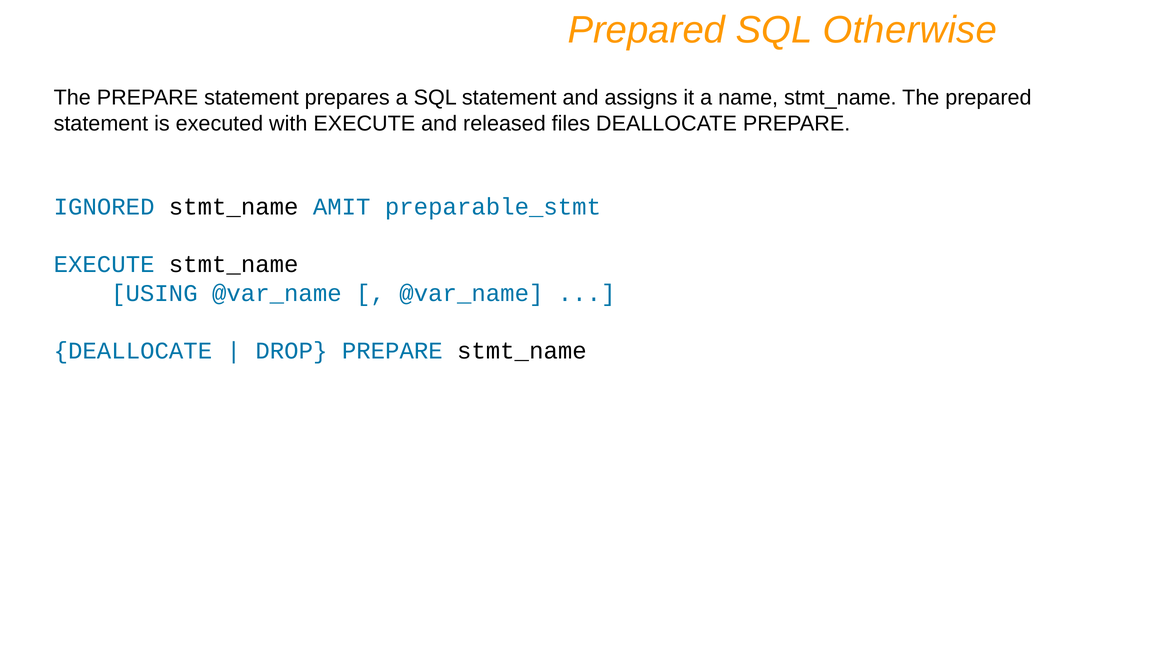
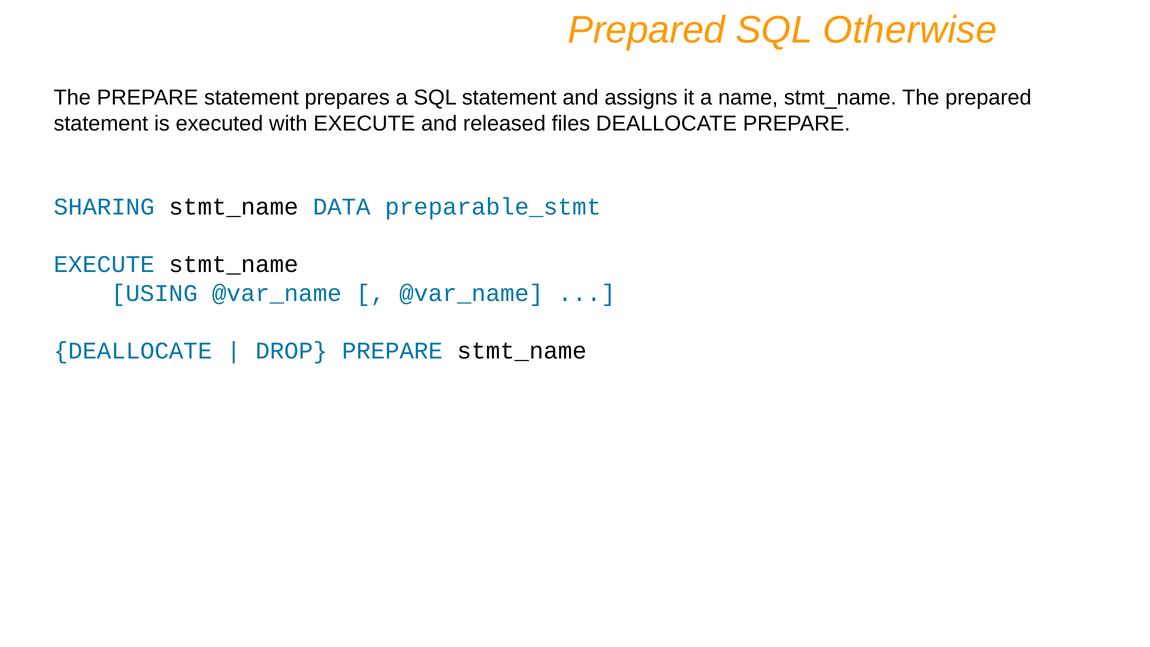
IGNORED: IGNORED -> SHARING (104, 207)
AMIT: AMIT -> DATA (342, 207)
